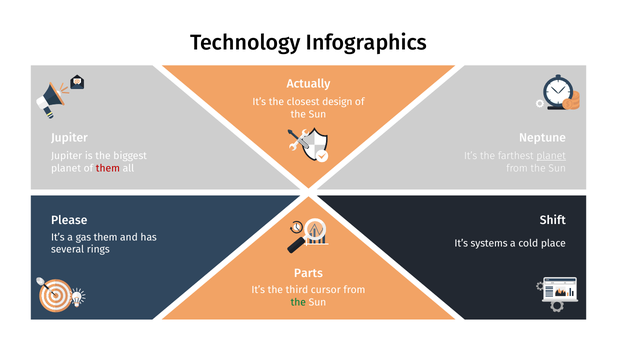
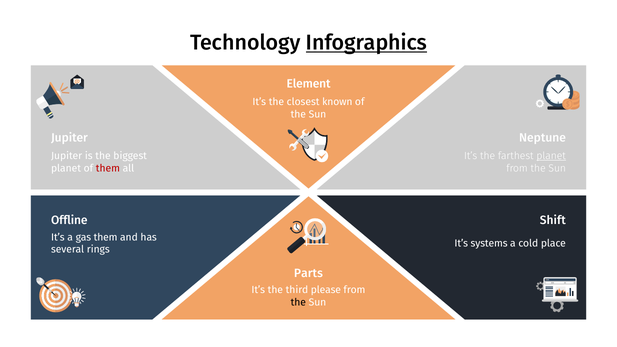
Infographics underline: none -> present (366, 43)
Actually: Actually -> Element (309, 84)
design: design -> known (337, 102)
Please: Please -> Offline (69, 221)
cursor: cursor -> please (326, 290)
the colour: green -> black (298, 302)
